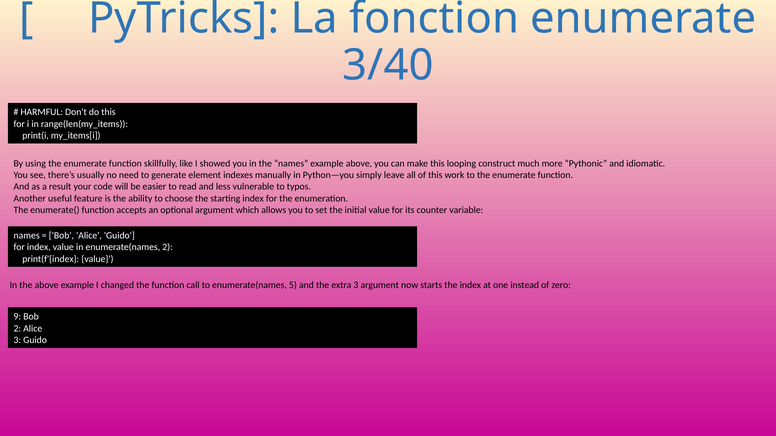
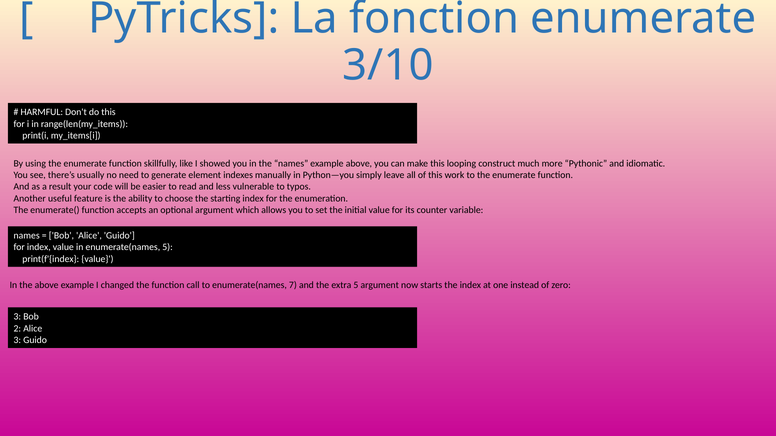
3/40: 3/40 -> 3/10 (388, 65)
enumerate(names 2: 2 -> 5 (168, 248)
5: 5 -> 7 (293, 285)
extra 3: 3 -> 5 (356, 285)
9: 9 -> 3 (17, 317)
